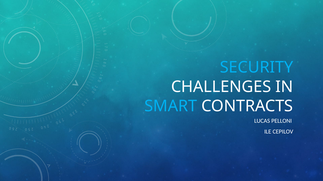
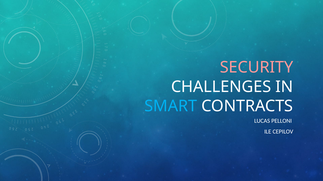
SECURITY colour: light blue -> pink (256, 68)
